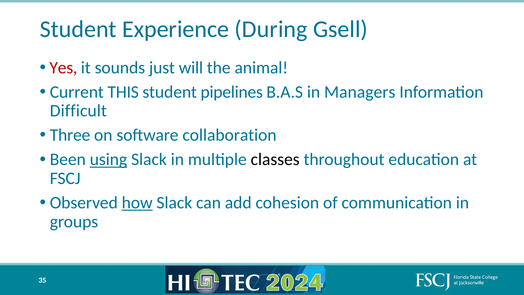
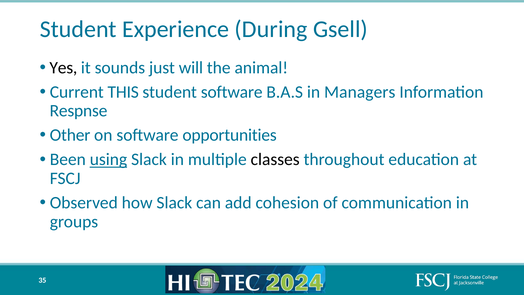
Yes colour: red -> black (63, 68)
student pipelines: pipelines -> software (232, 92)
Difficult: Difficult -> Respnse (79, 111)
Three: Three -> Other (70, 135)
collaboration: collaboration -> opportunities (230, 135)
how underline: present -> none (137, 203)
